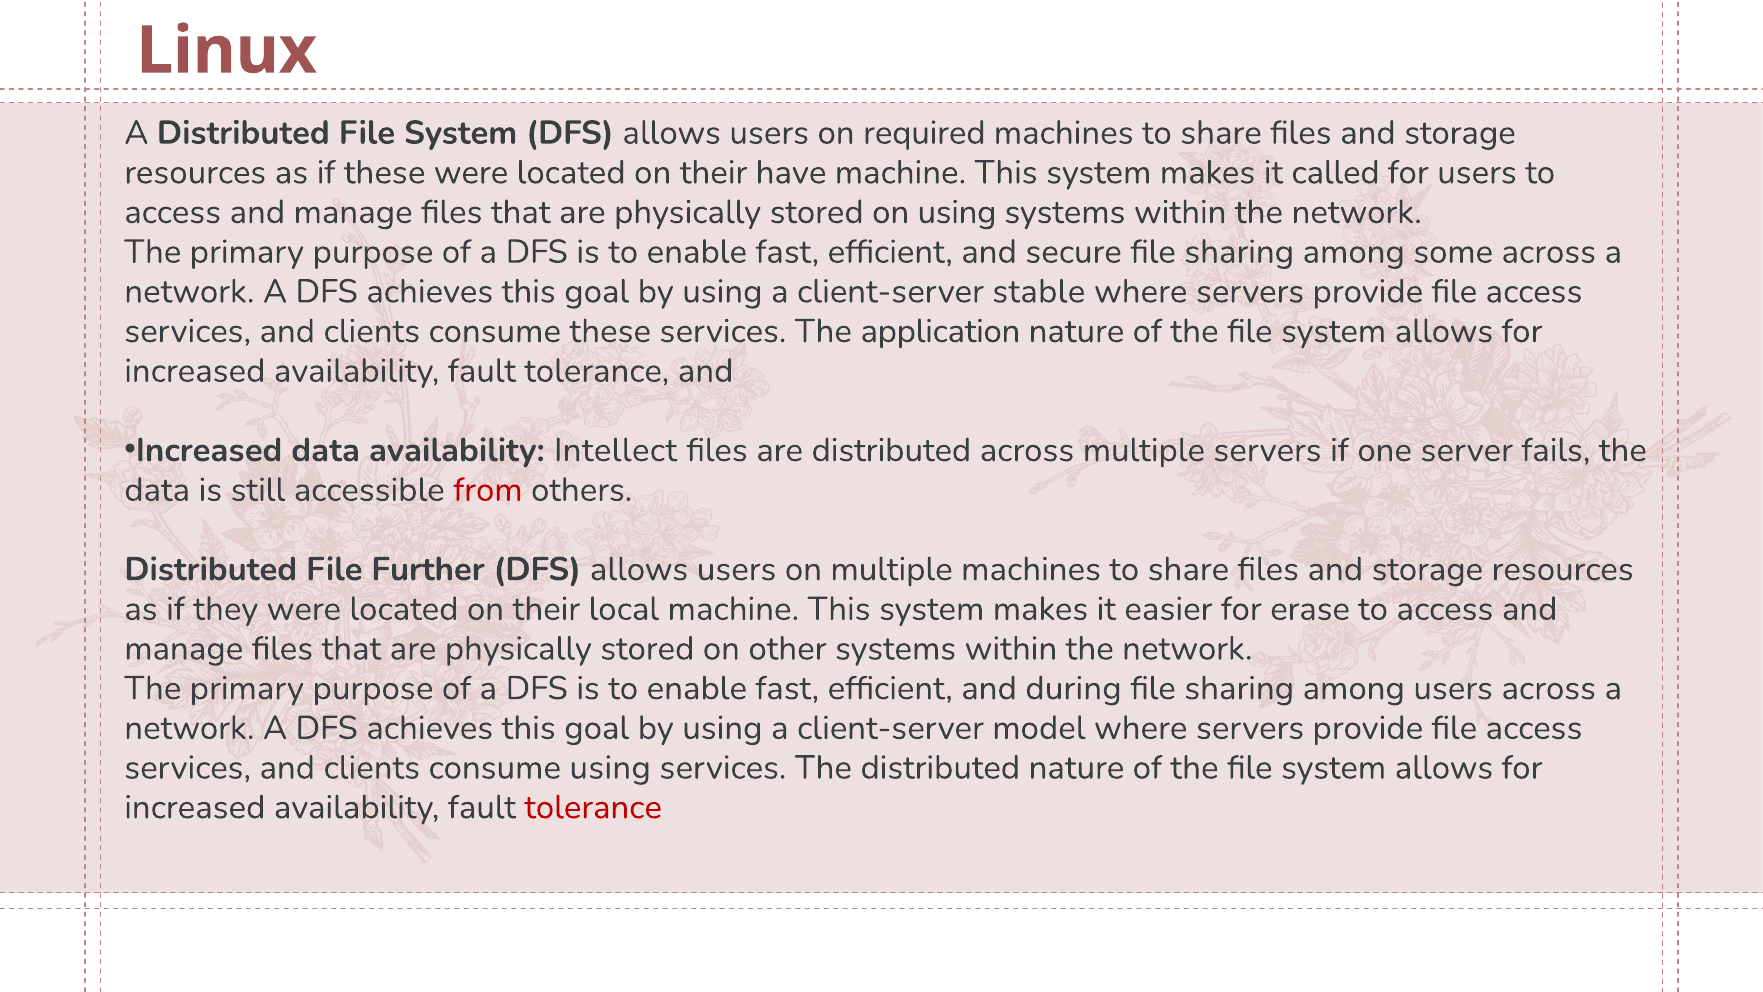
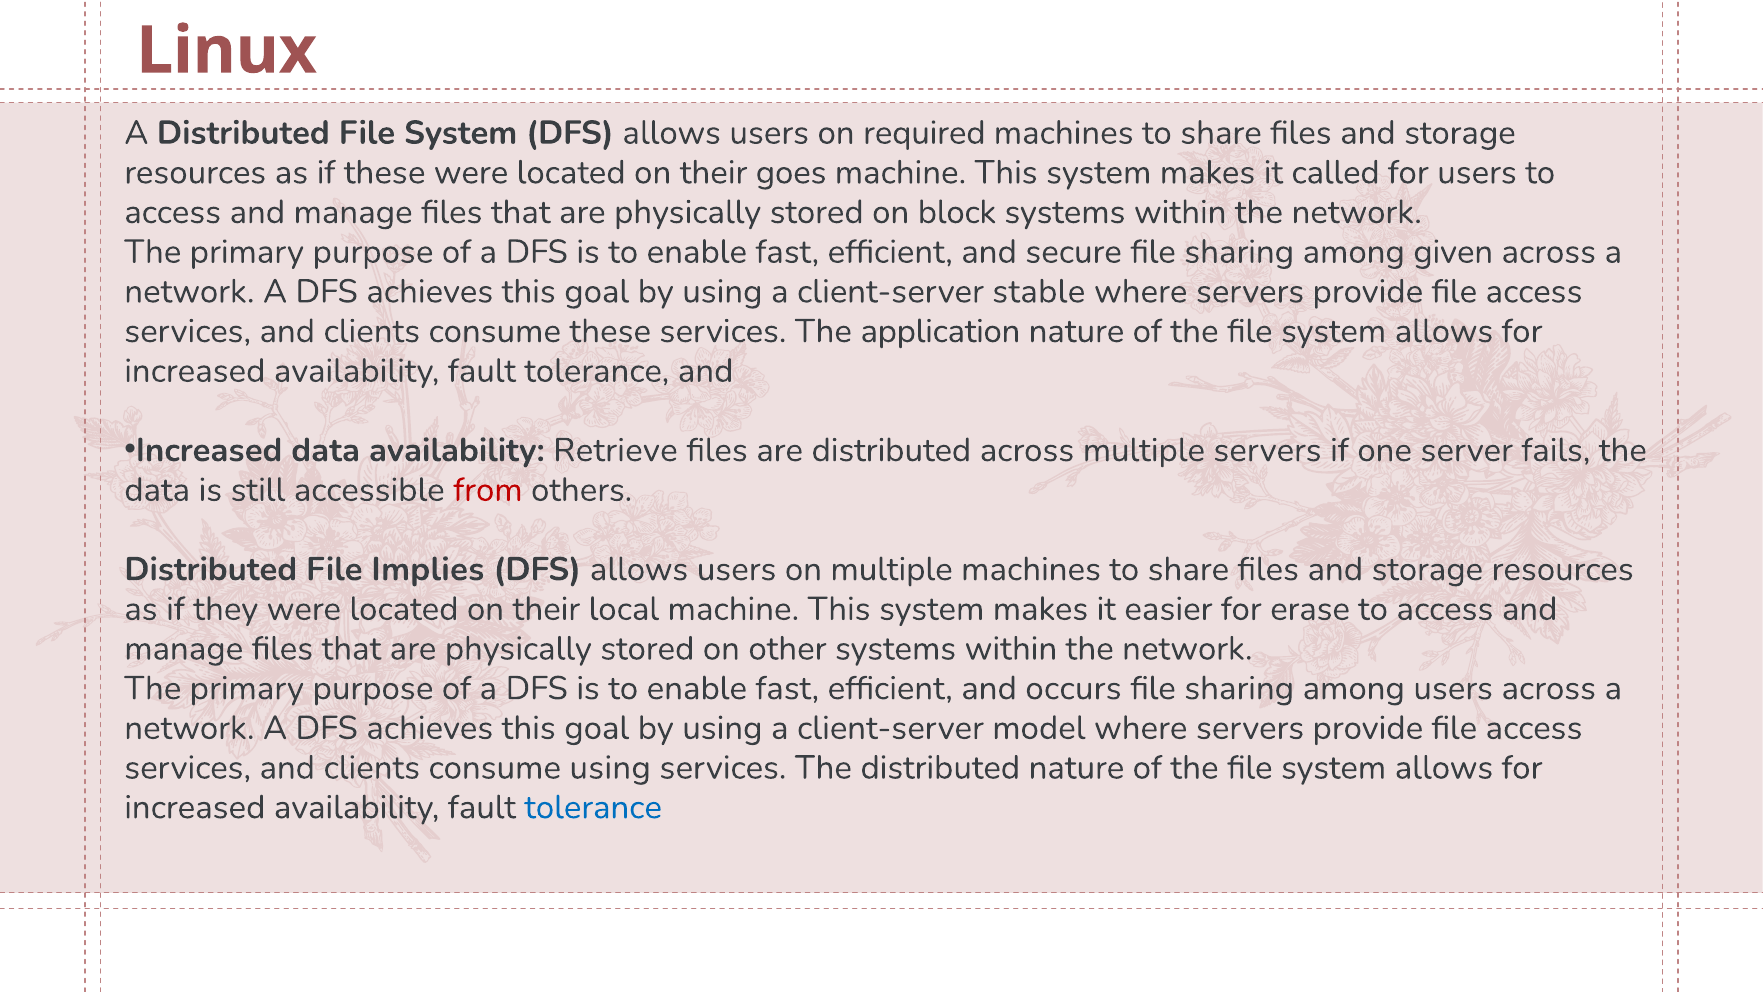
have: have -> goes (791, 172)
on using: using -> block (957, 212)
some: some -> given (1453, 252)
Intellect: Intellect -> Retrieve (616, 450)
Further: Further -> Implies (428, 569)
during: during -> occurs (1073, 688)
tolerance colour: red -> blue (593, 807)
